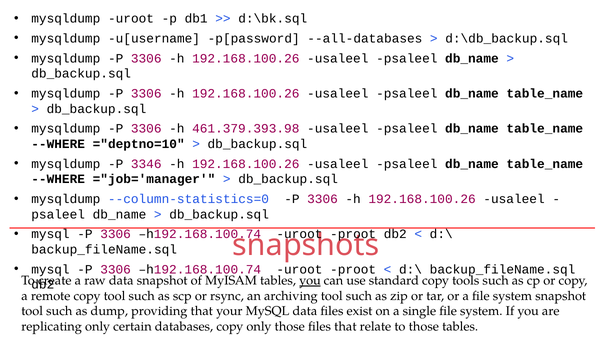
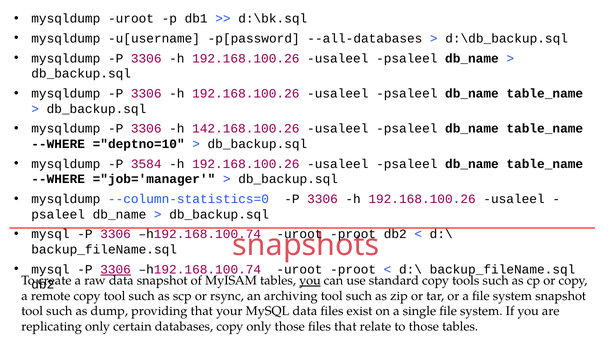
461.379.393.98: 461.379.393.98 -> 142.168.100.26 (246, 129)
3346: 3346 -> 3584 (146, 164)
3306 underline: none -> present (116, 270)
